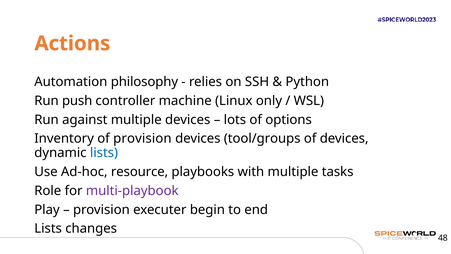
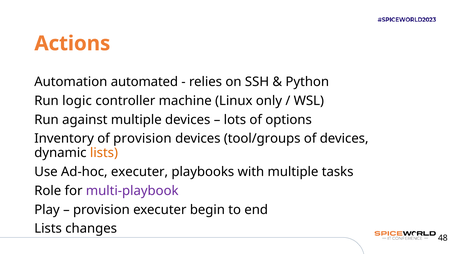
philosophy: philosophy -> automated (144, 82)
push: push -> logic (77, 101)
lists colour: blue -> orange (104, 153)
Ad-hoc resource: resource -> executer (140, 172)
